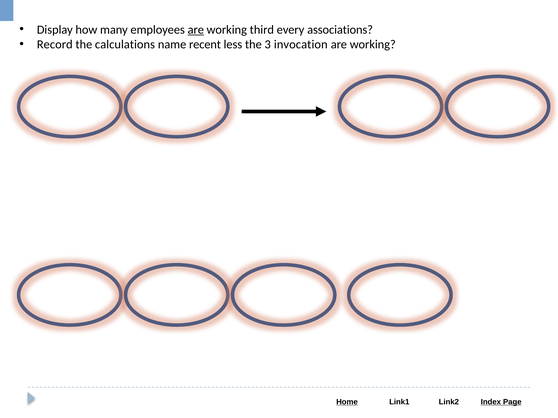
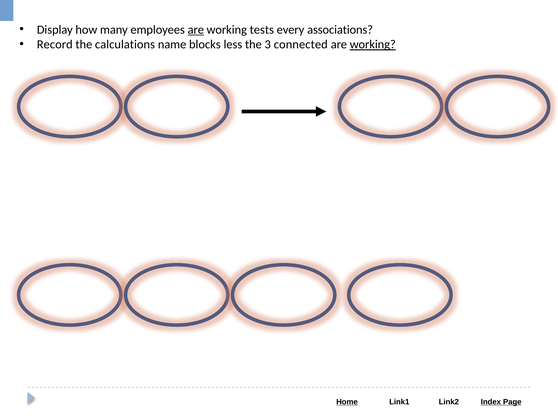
third: third -> tests (262, 30)
recent: recent -> blocks (205, 45)
invocation: invocation -> connected (301, 45)
working underline: none -> present (373, 45)
